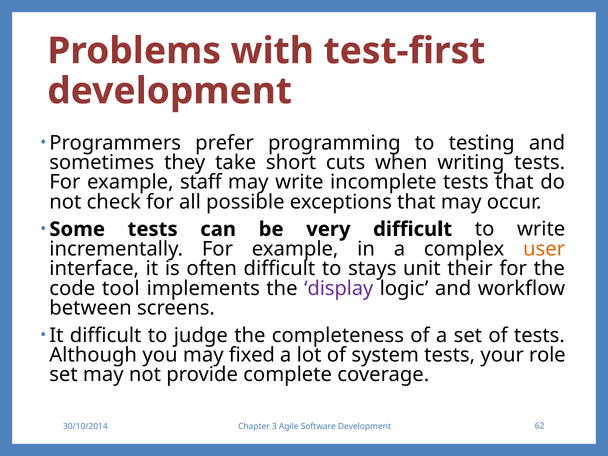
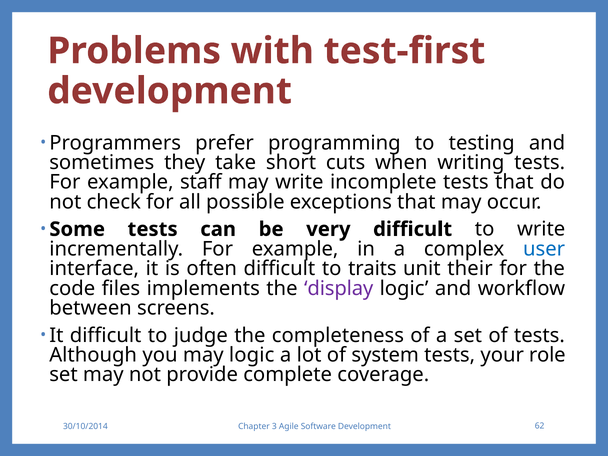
user colour: orange -> blue (544, 249)
stays: stays -> traits (372, 269)
tool: tool -> files (121, 288)
may fixed: fixed -> logic (252, 355)
